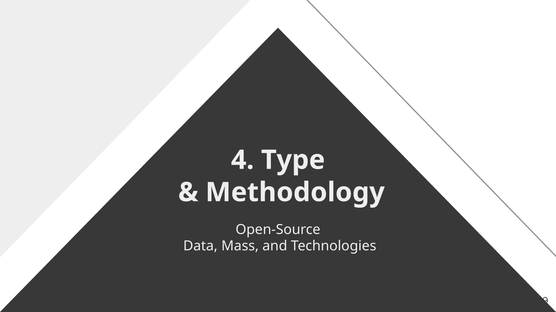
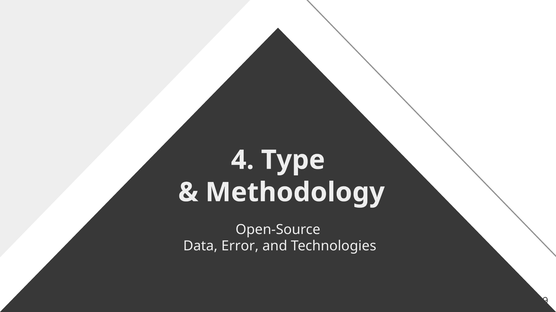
Mass: Mass -> Error (240, 247)
